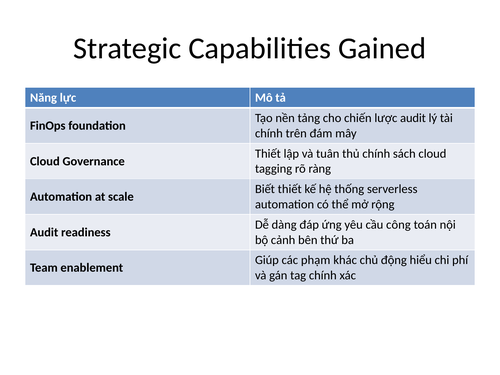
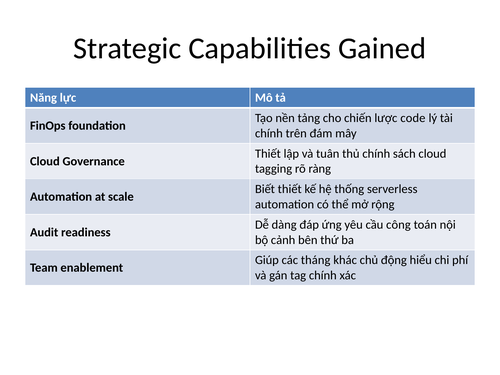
lược audit: audit -> code (413, 118)
phạm: phạm -> tháng (316, 260)
